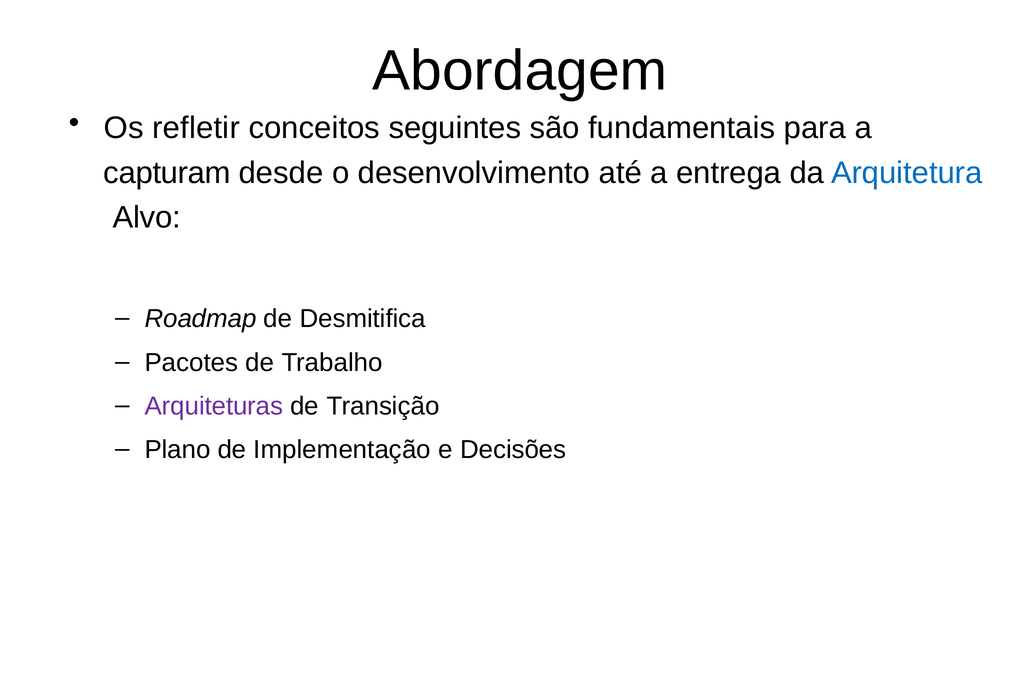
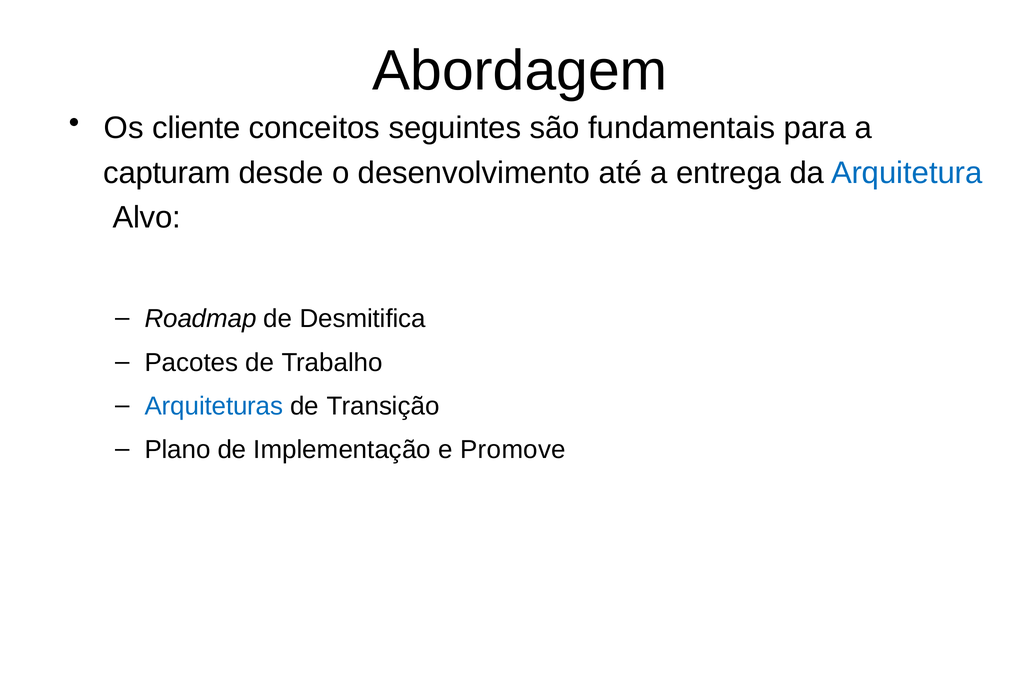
refletir: refletir -> cliente (196, 128)
Arquiteturas colour: purple -> blue (214, 406)
Decisões: Decisões -> Promove (513, 450)
